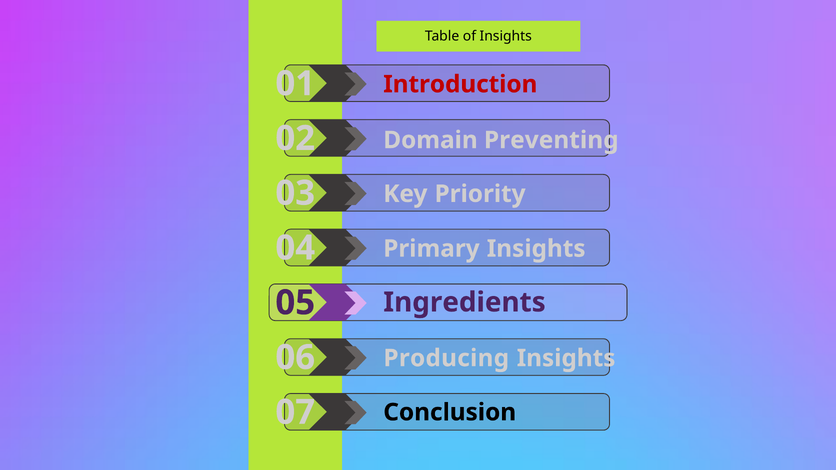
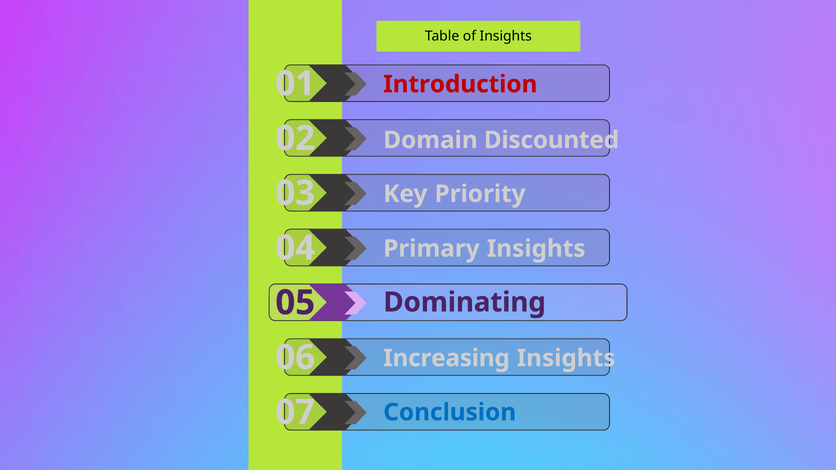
Preventing: Preventing -> Discounted (551, 140)
Ingredients: Ingredients -> Dominating (465, 302)
Producing: Producing -> Increasing (447, 358)
Conclusion colour: black -> blue (450, 413)
